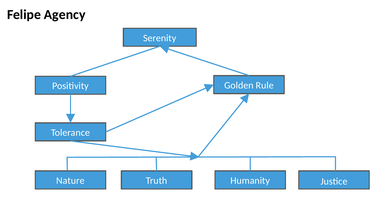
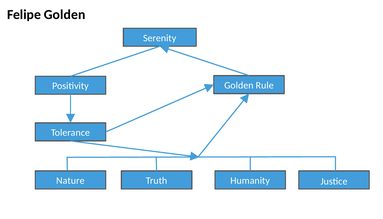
Felipe Agency: Agency -> Golden (65, 15)
